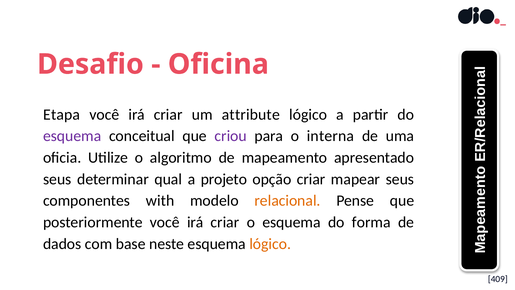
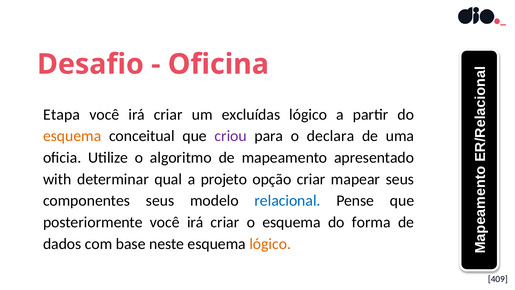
attribute: attribute -> excluídas (251, 114)
esquema colour: purple -> orange (72, 136)
interna: interna -> declara (330, 136)
seus: seus -> with (57, 179)
componentes with: with -> seus (160, 201)
relacional colour: orange -> blue (288, 201)
